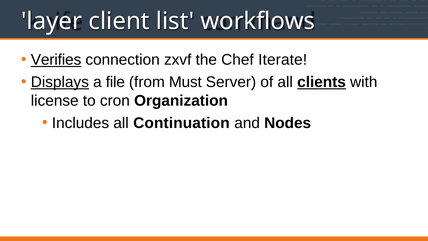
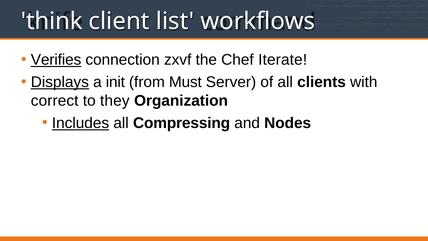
layer: layer -> think (52, 21)
file: file -> init (115, 82)
clients underline: present -> none (322, 82)
license: license -> correct (55, 101)
cron: cron -> they (115, 101)
Includes underline: none -> present (80, 123)
Continuation: Continuation -> Compressing (182, 123)
